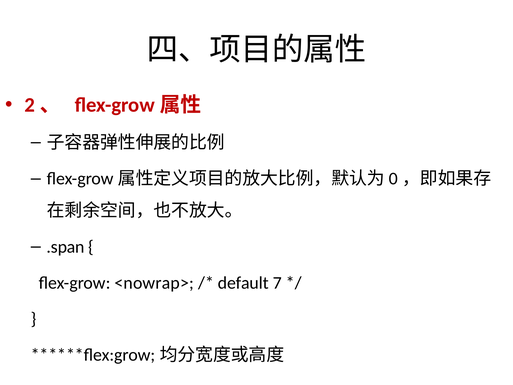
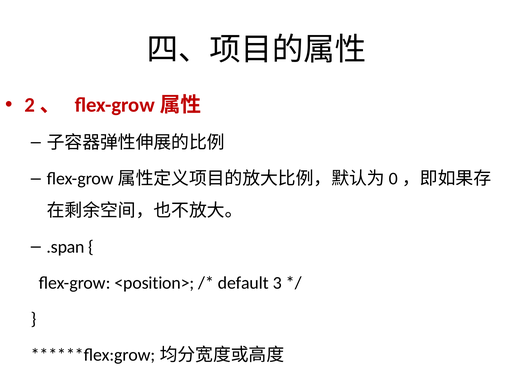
<nowrap>: <nowrap> -> <position> (154, 283)
7: 7 -> 3 (277, 283)
